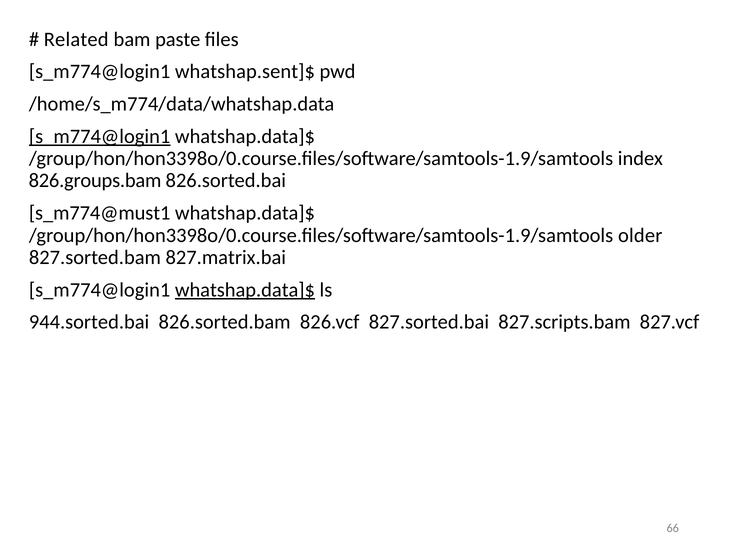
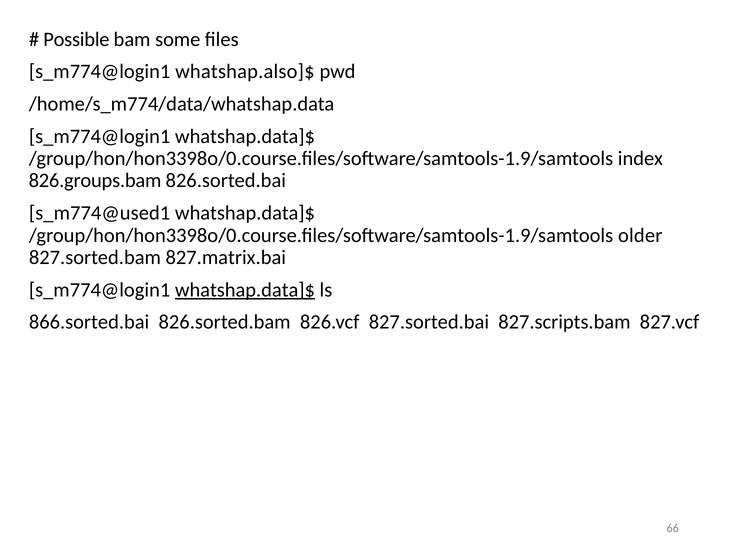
Related: Related -> Possible (76, 39)
paste: paste -> some (178, 39)
whatshap.sent]$: whatshap.sent]$ -> whatshap.also]$ (245, 72)
s_m774@login1 underline: present -> none (100, 136)
s_m774@must1: s_m774@must1 -> s_m774@used1 (100, 213)
944.sorted.bai: 944.sorted.bai -> 866.sorted.bai (89, 322)
